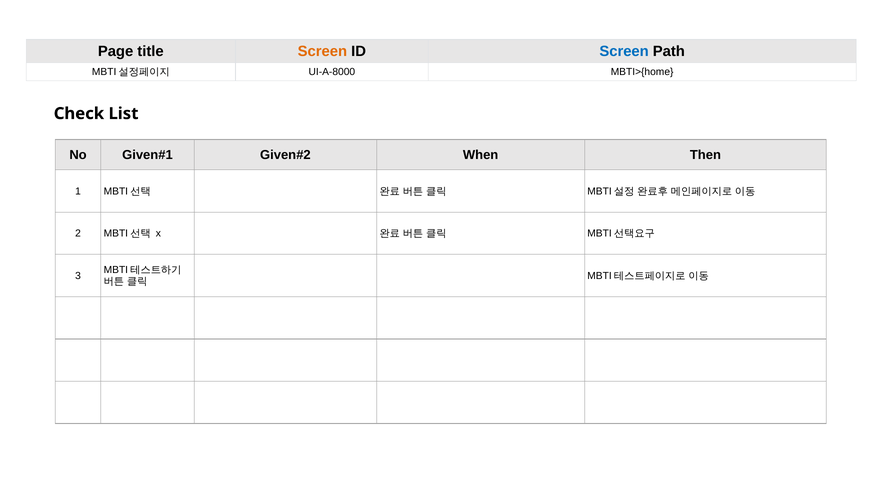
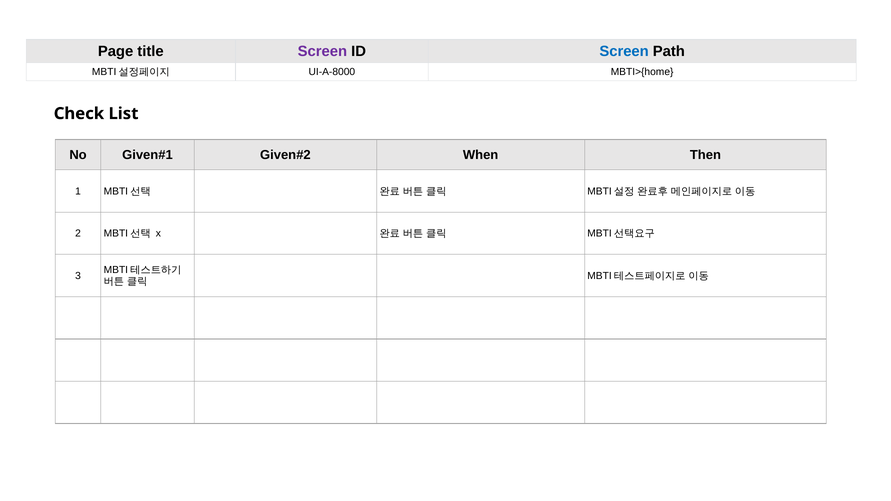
Screen colour: orange -> purple (322, 51)
